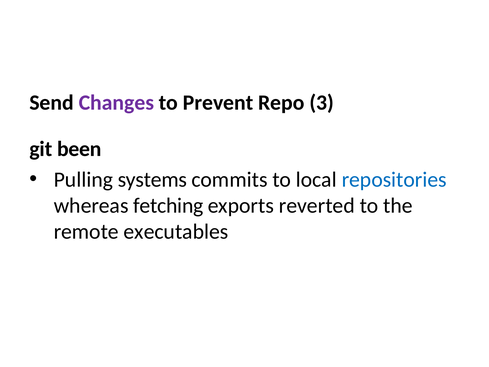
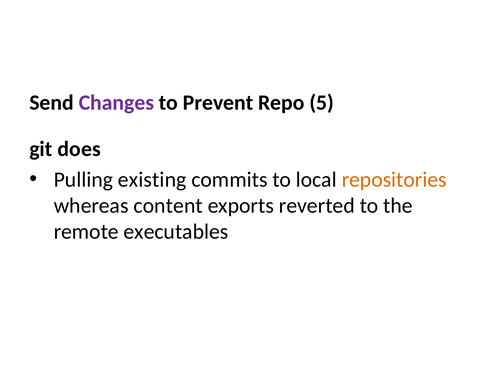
3: 3 -> 5 (322, 103)
been: been -> does (79, 149)
systems: systems -> existing (152, 179)
repositories colour: blue -> orange (394, 179)
fetching: fetching -> content (168, 206)
